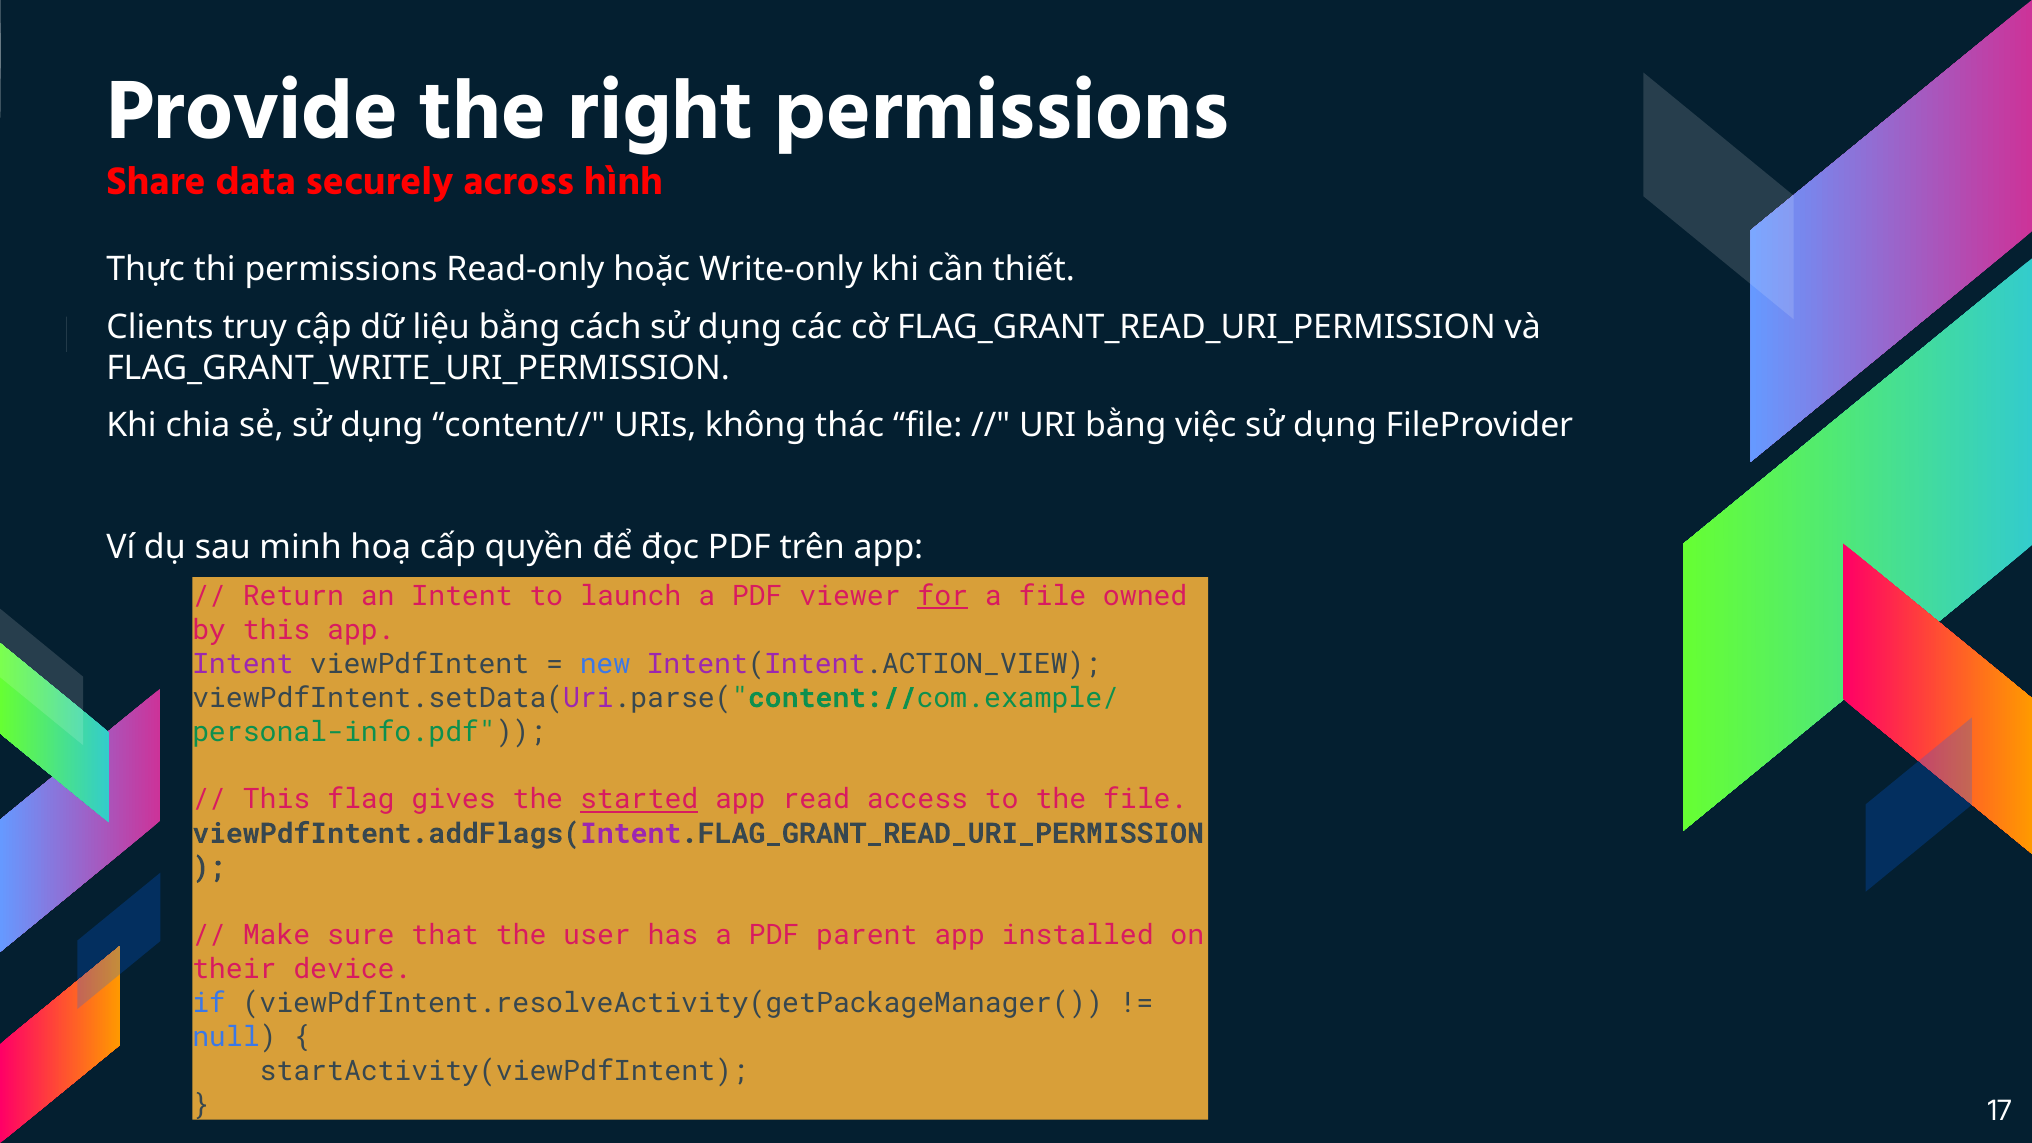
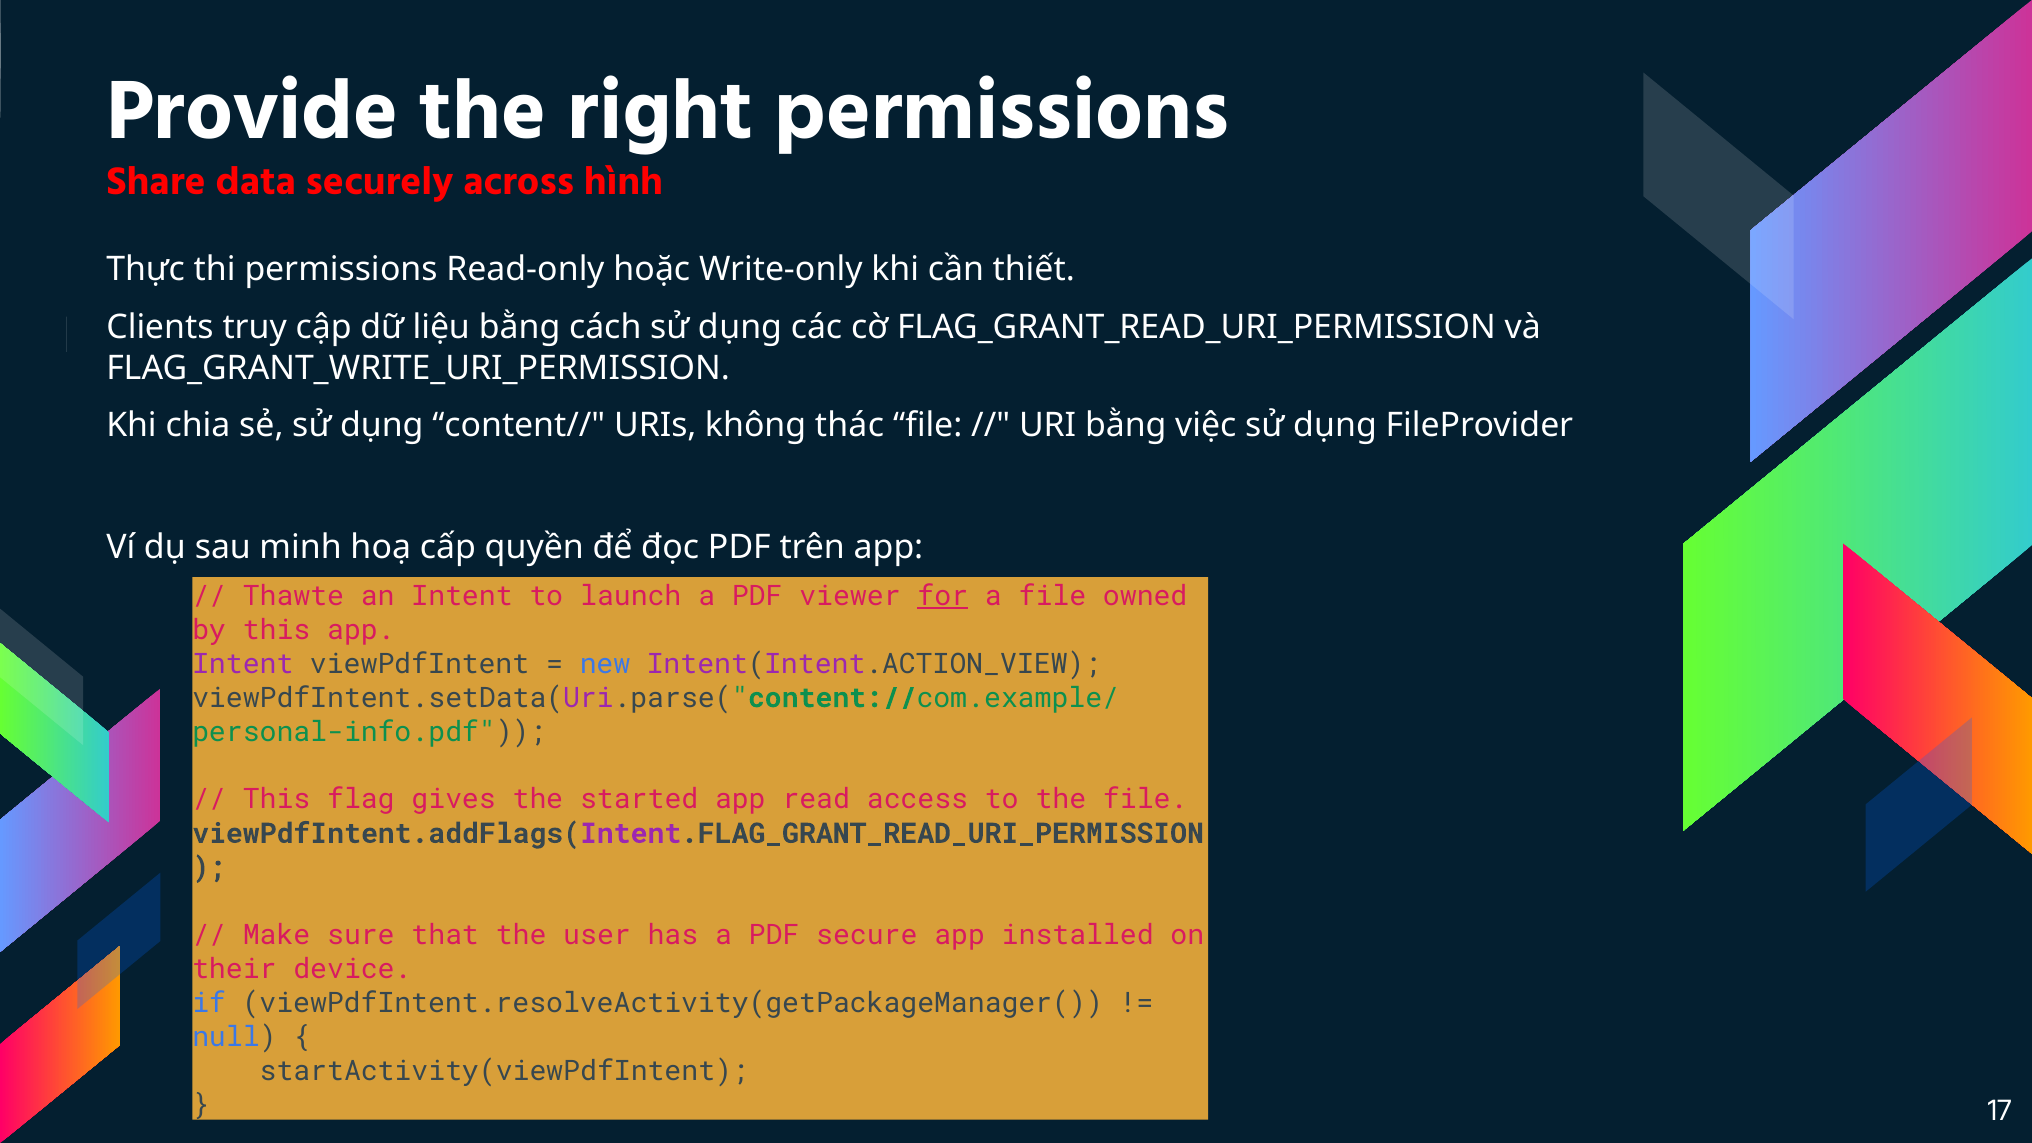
Return: Return -> Thawte (293, 596)
started underline: present -> none (639, 800)
parent: parent -> secure (867, 935)
